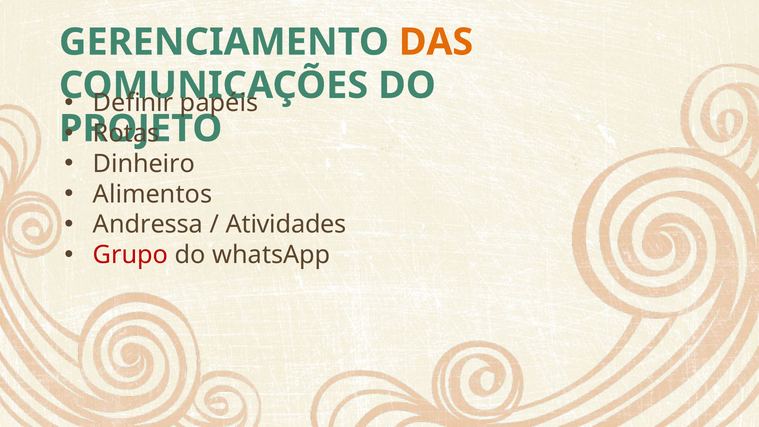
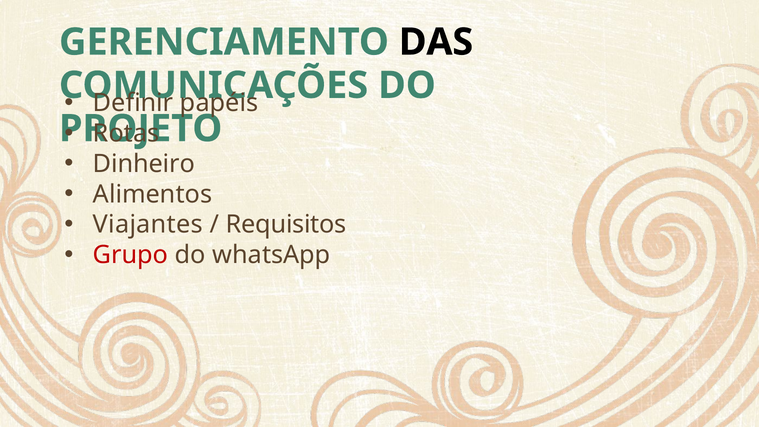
DAS colour: orange -> black (436, 42)
Andressa: Andressa -> Viajantes (148, 225)
Atividades: Atividades -> Requisitos (286, 225)
